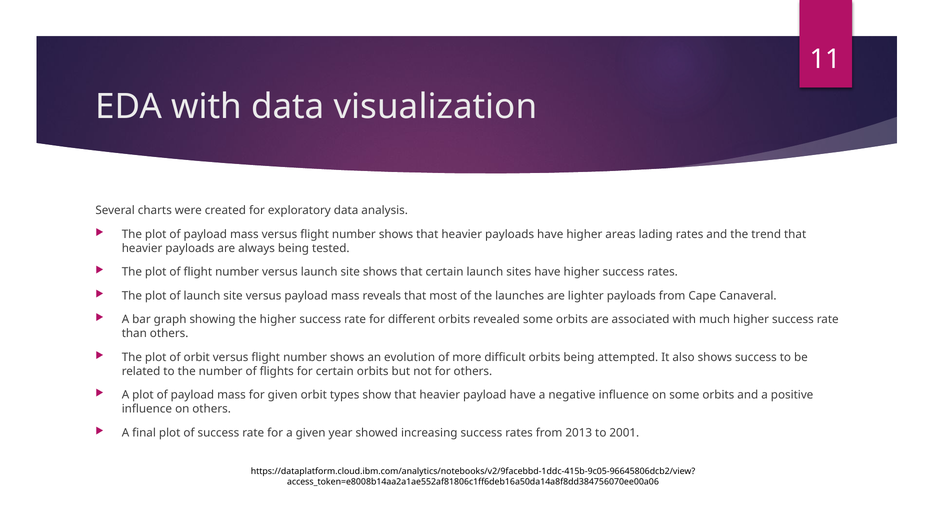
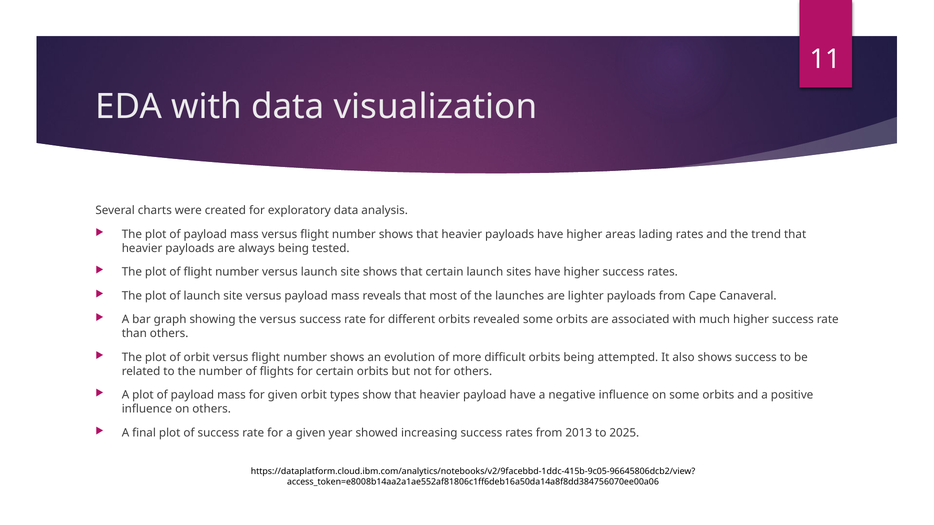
the higher: higher -> versus (278, 320)
2001: 2001 -> 2025 (624, 433)
